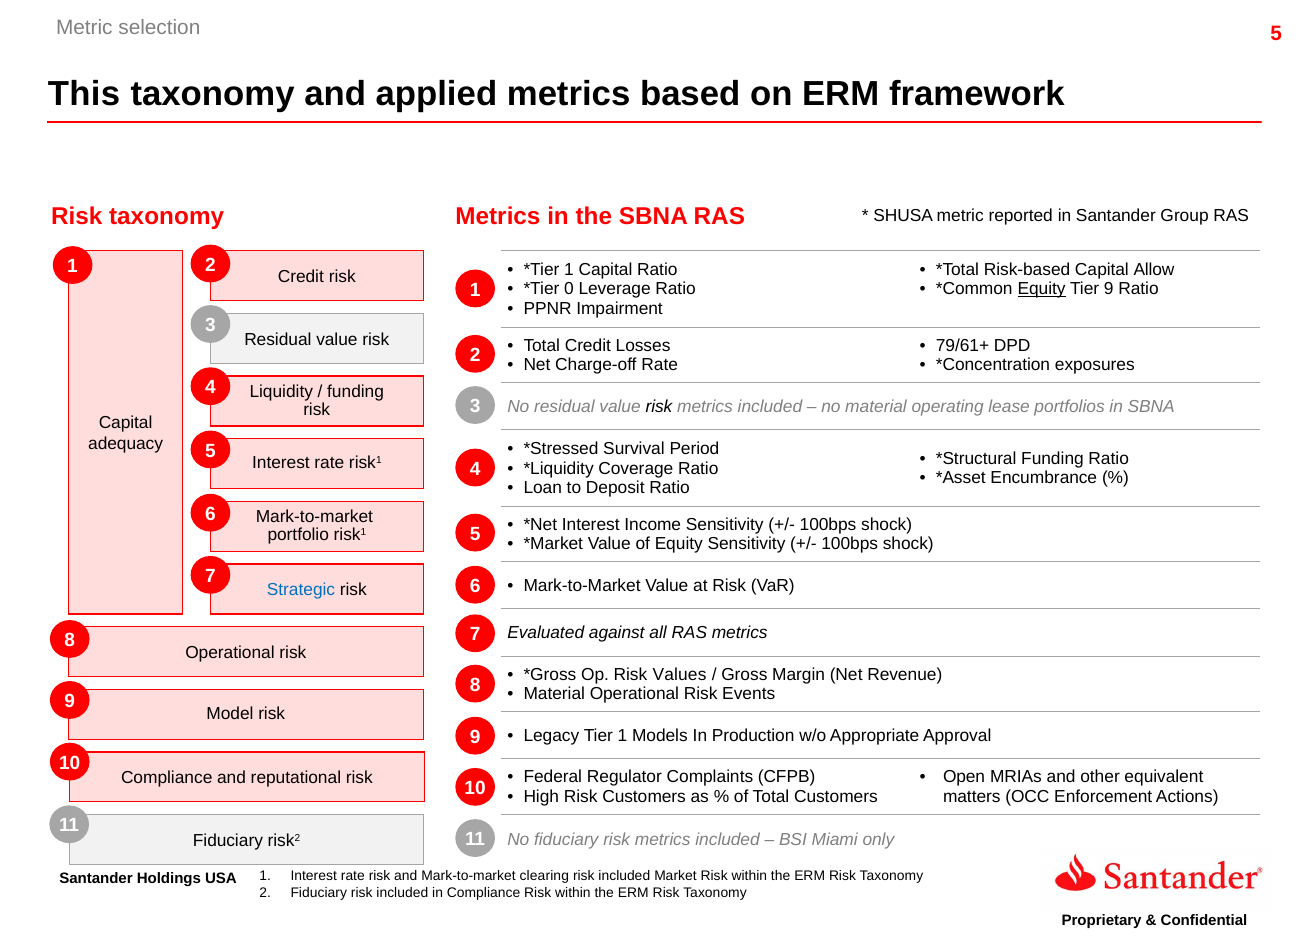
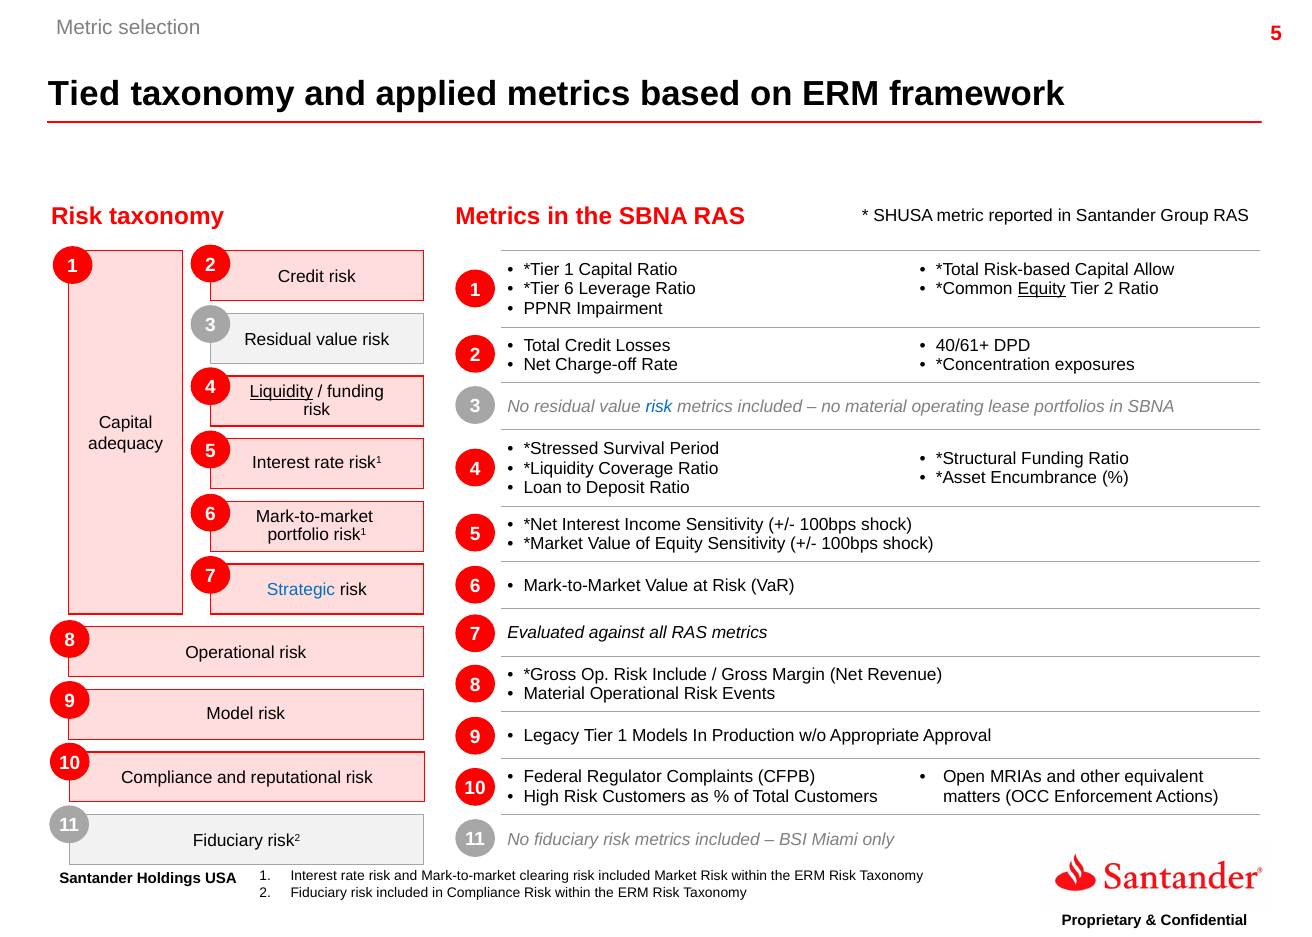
This: This -> Tied (84, 94)
0: 0 -> 6 (569, 289)
Tier 9: 9 -> 2 (1109, 289)
79/61+: 79/61+ -> 40/61+ (963, 345)
Liquidity underline: none -> present (281, 392)
risk colour: black -> blue (659, 406)
Values: Values -> Include (680, 674)
